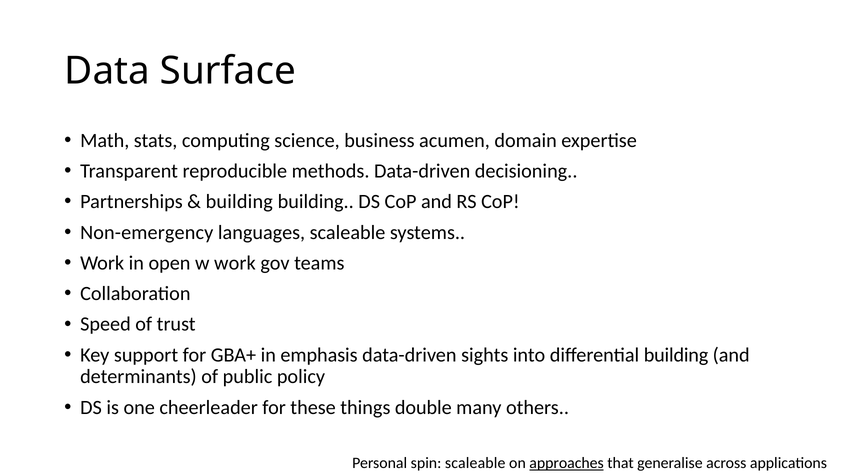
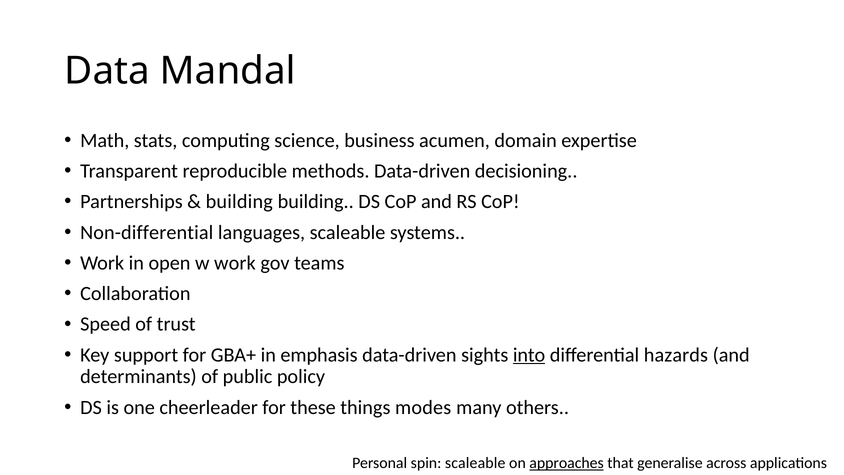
Surface: Surface -> Mandal (228, 71)
Non-emergency: Non-emergency -> Non-differential (147, 232)
into underline: none -> present (529, 355)
differential building: building -> hazards (676, 355)
double: double -> modes (423, 407)
